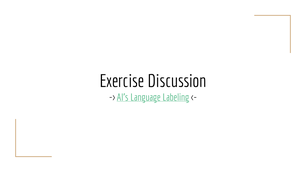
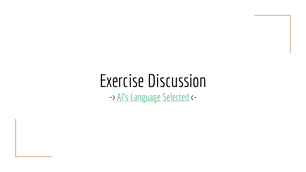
Labeling: Labeling -> Selected (176, 97)
